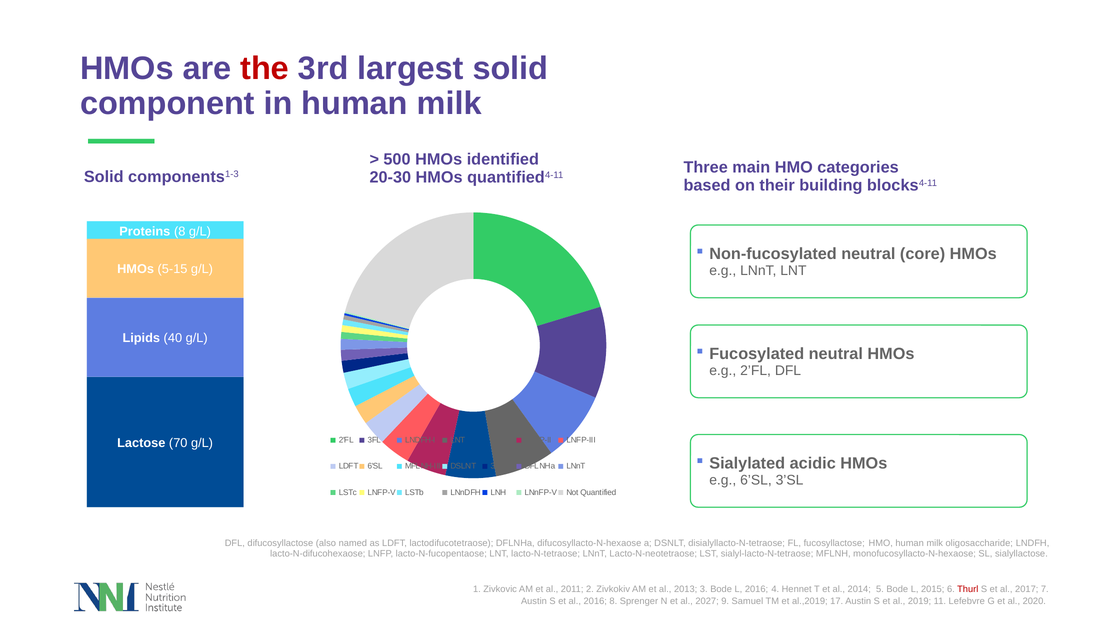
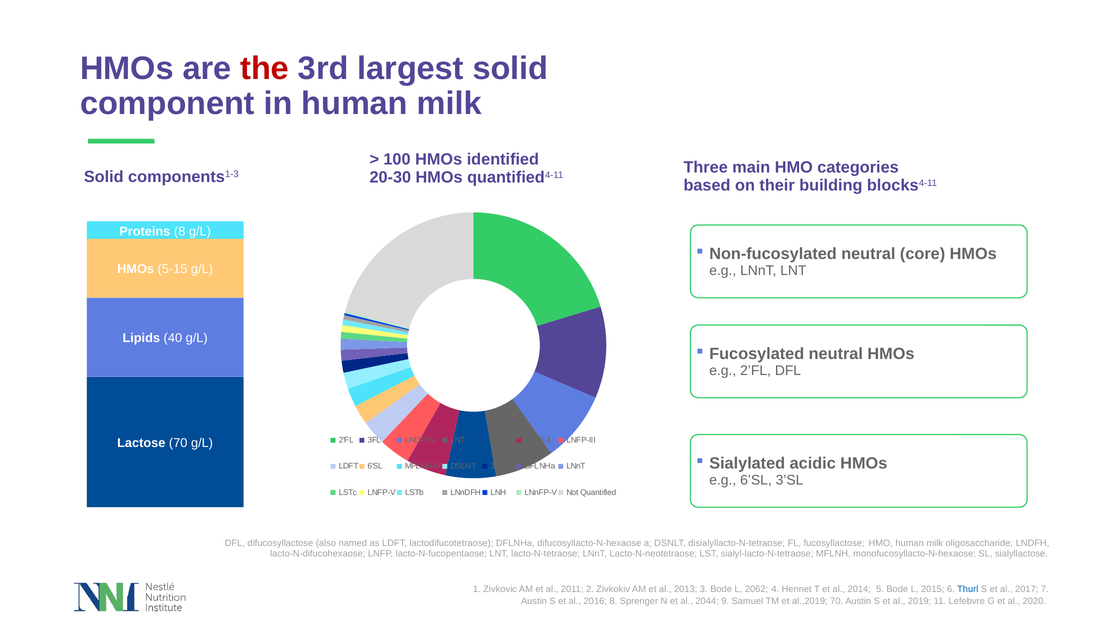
500: 500 -> 100 (397, 159)
L 2016: 2016 -> 2062 (757, 589)
Thurl colour: red -> blue (968, 589)
2027: 2027 -> 2044 (707, 601)
al.,2019 17: 17 -> 70 (837, 601)
